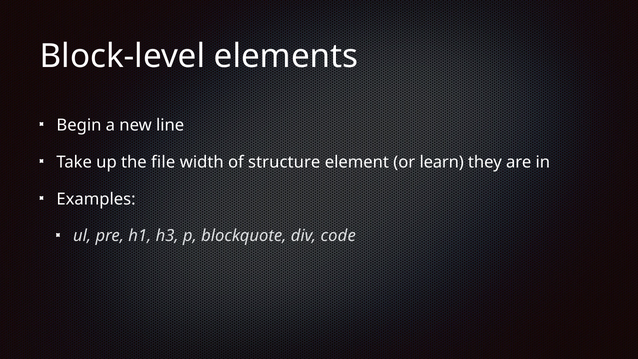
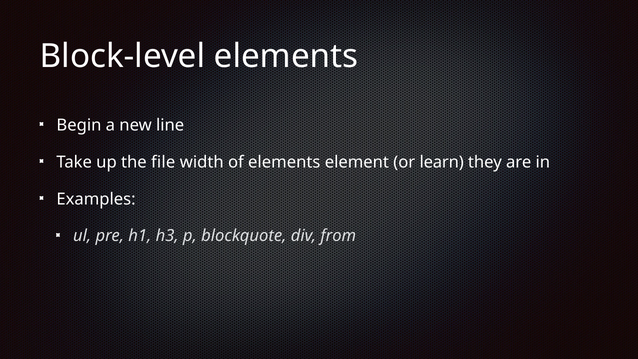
of structure: structure -> elements (284, 162)
code: code -> from (338, 236)
